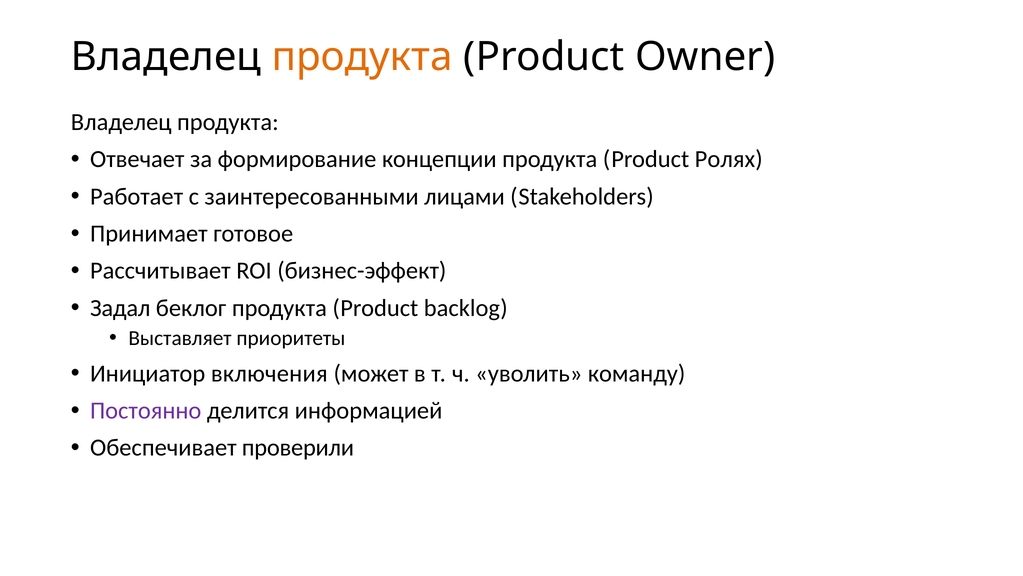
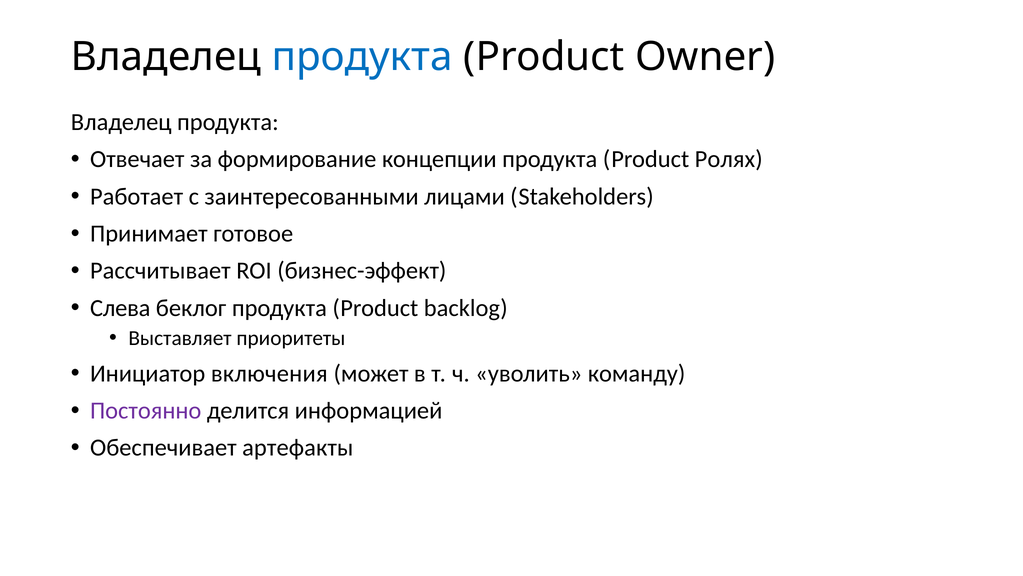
продукта colour: orange -> blue (362, 57)
Задал: Задал -> Слева (120, 308)
проверили: проверили -> артефакты (298, 447)
